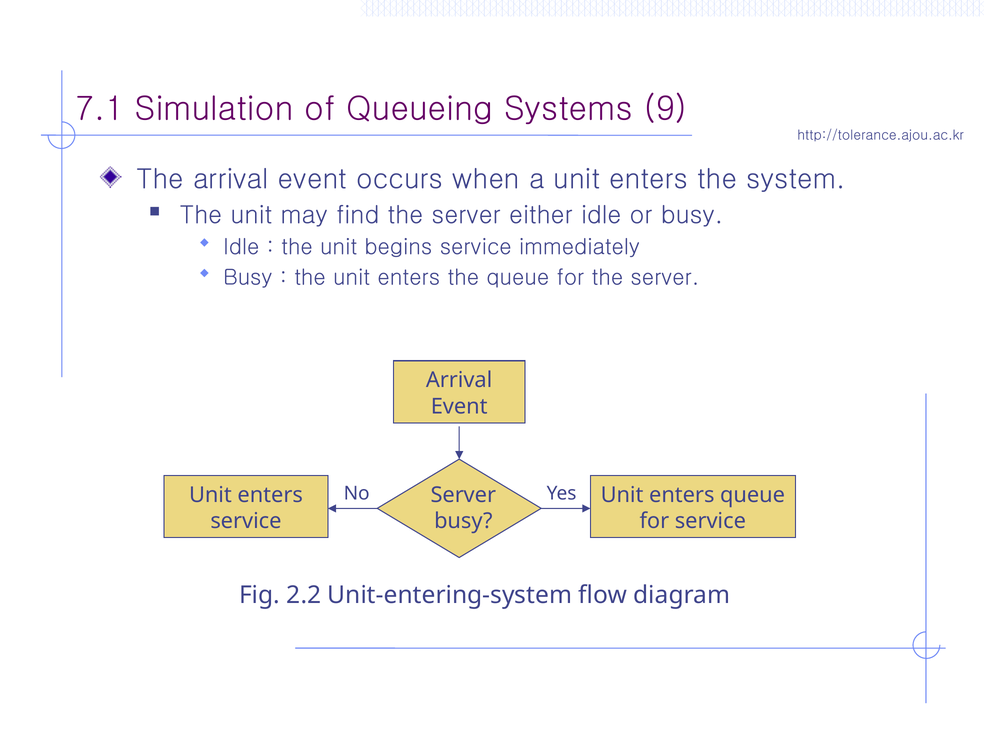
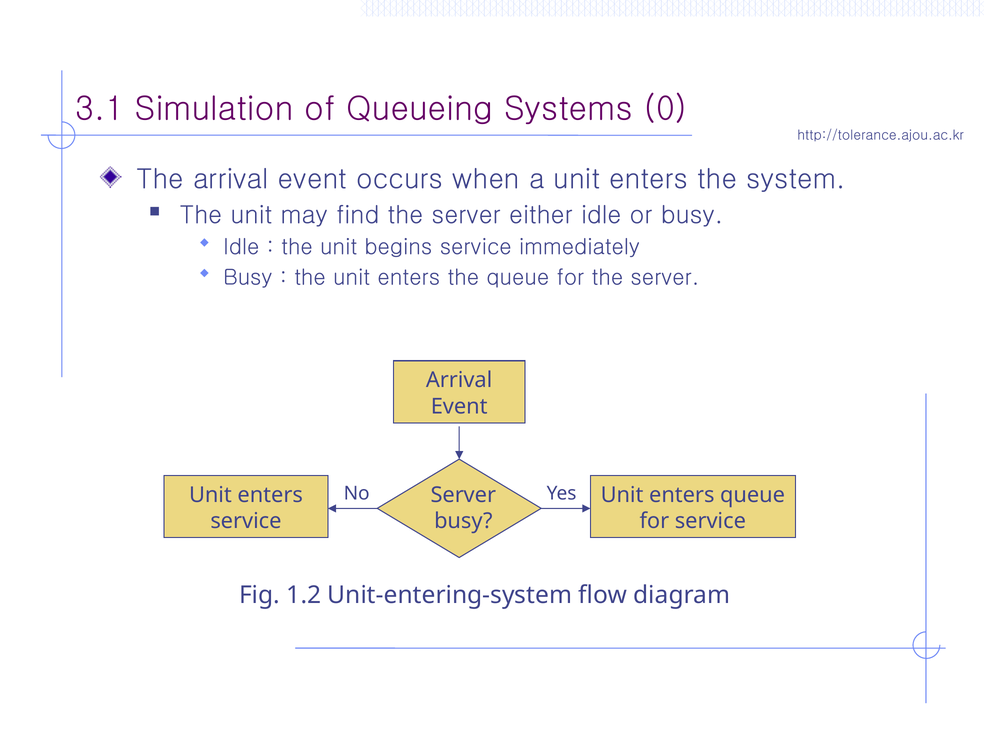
7.1: 7.1 -> 3.1 (100, 109)
9: 9 -> 0 (666, 109)
2.2: 2.2 -> 1.2 (304, 595)
